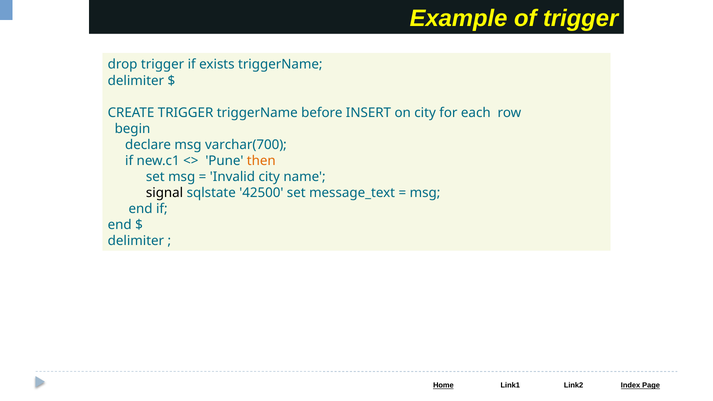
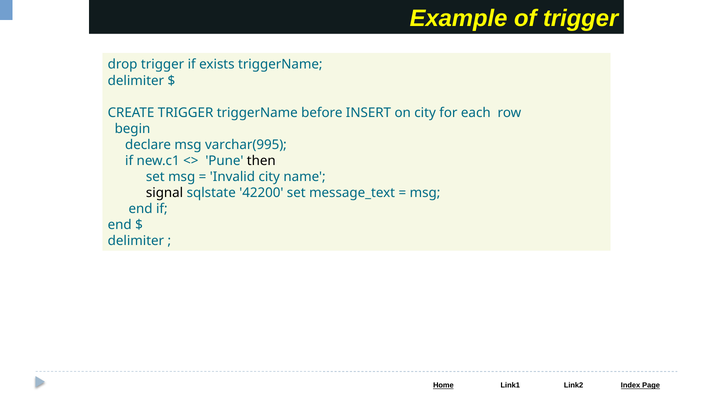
varchar(700: varchar(700 -> varchar(995 (246, 145)
then colour: orange -> black (261, 161)
42500: 42500 -> 42200 (261, 193)
